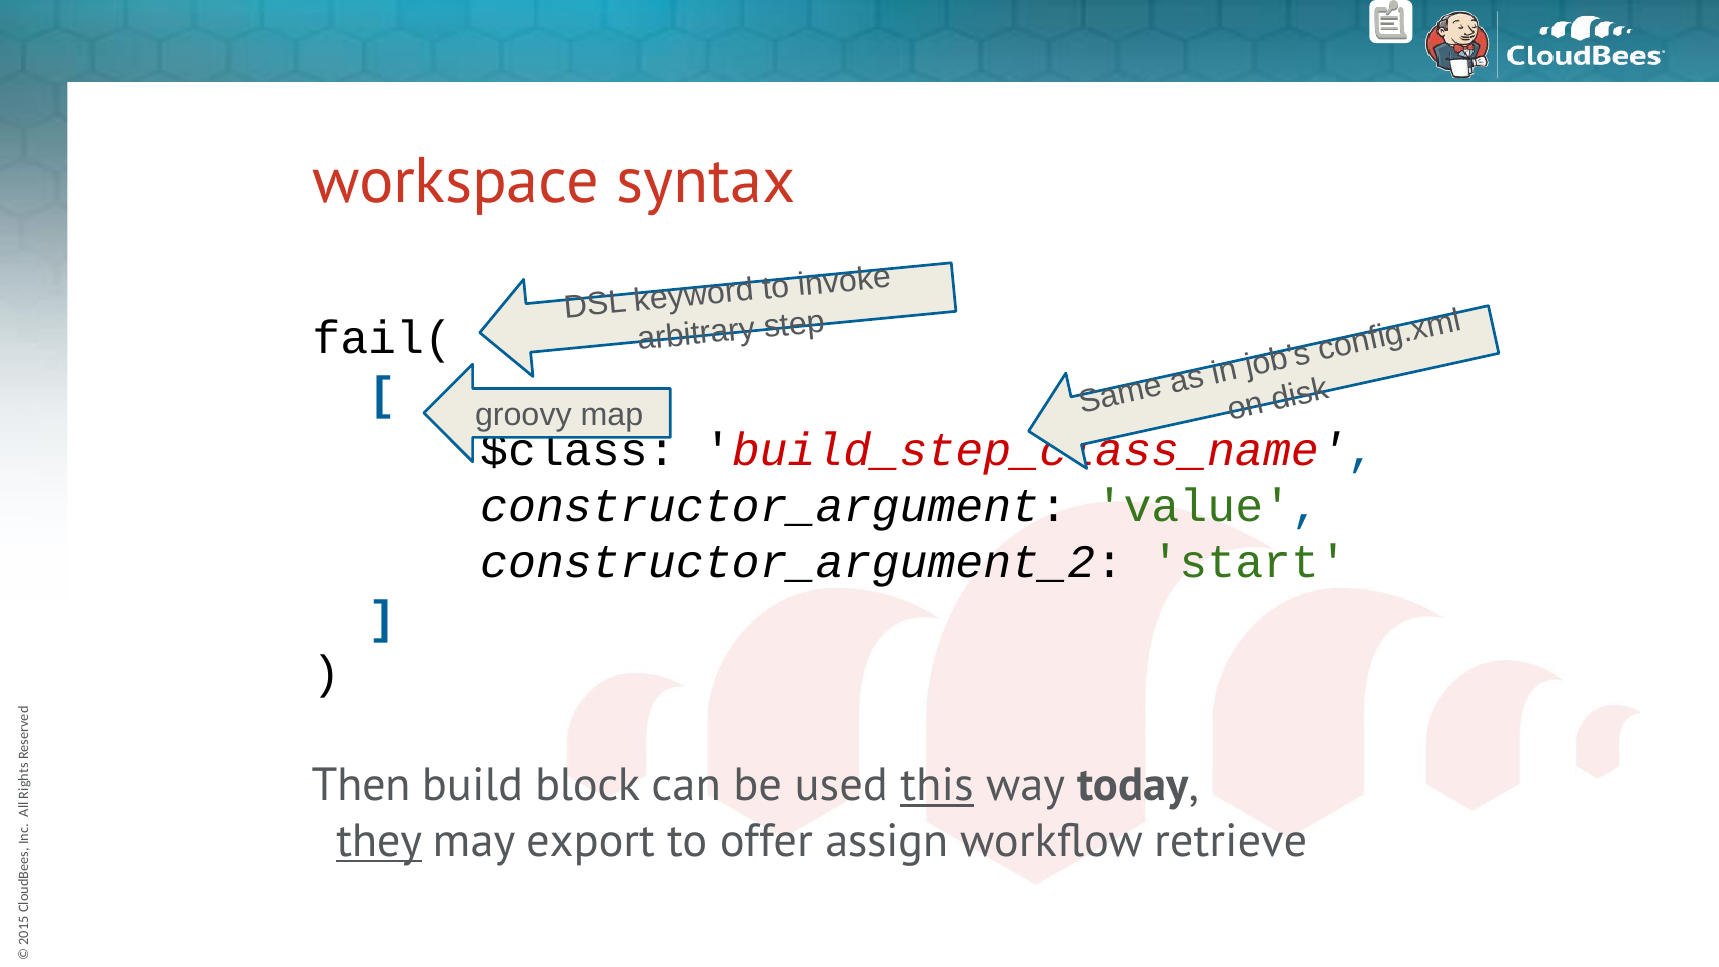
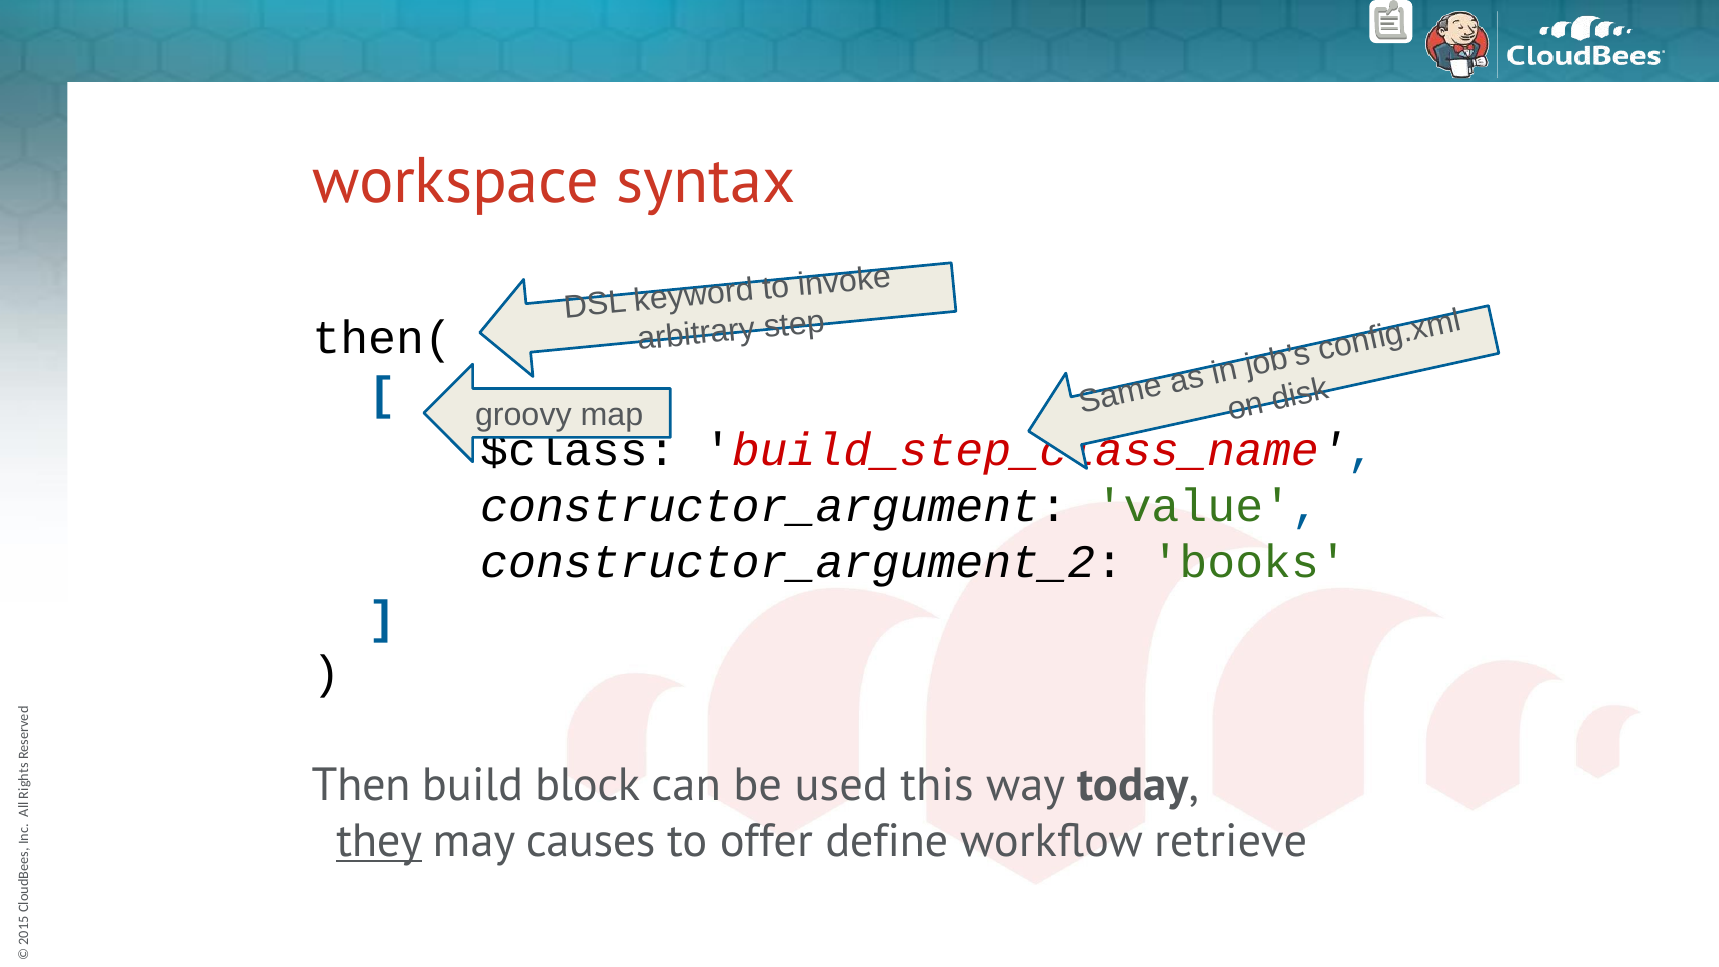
fail(: fail( -> then( (382, 338)
start: start -> books (1249, 562)
this underline: present -> none (937, 785)
export: export -> causes (591, 841)
assign: assign -> define (887, 841)
